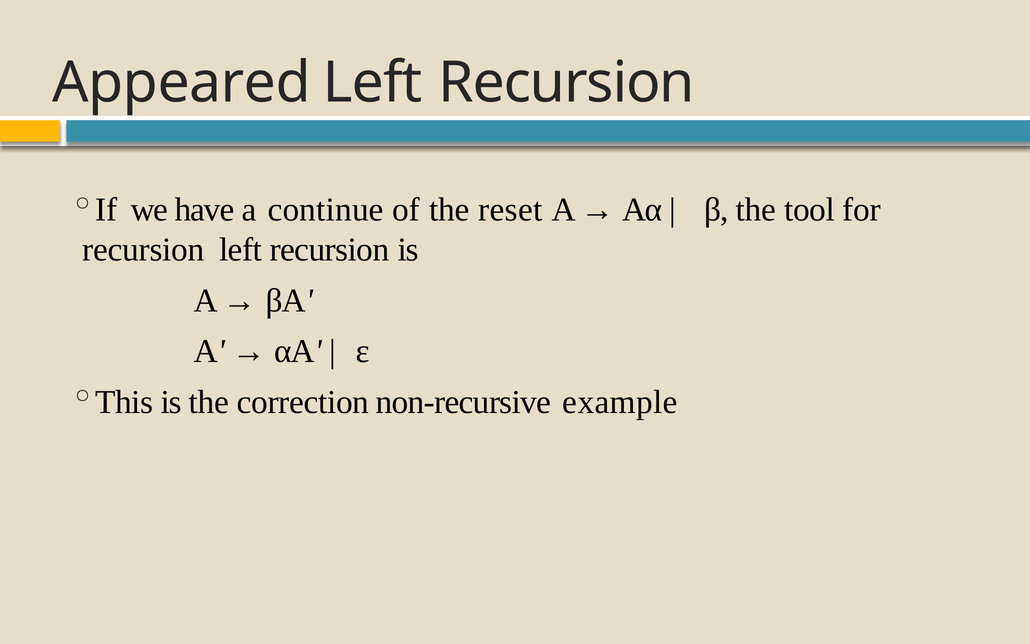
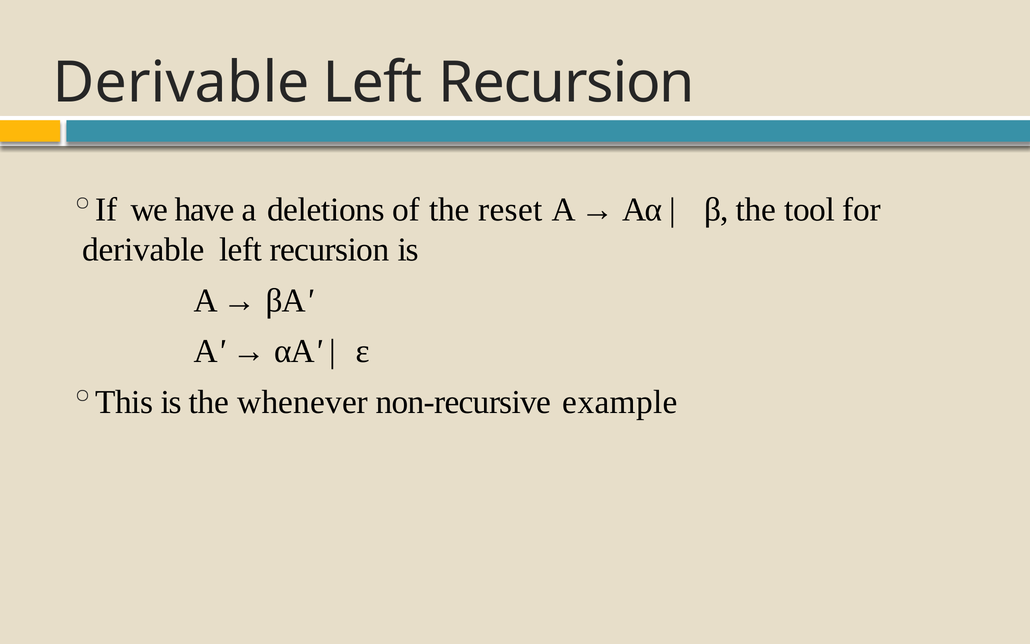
Appeared: Appeared -> Derivable (181, 83)
continue: continue -> deletions (326, 210)
recursion: recursion -> derivable (143, 250)
correction: correction -> whenever (303, 402)
